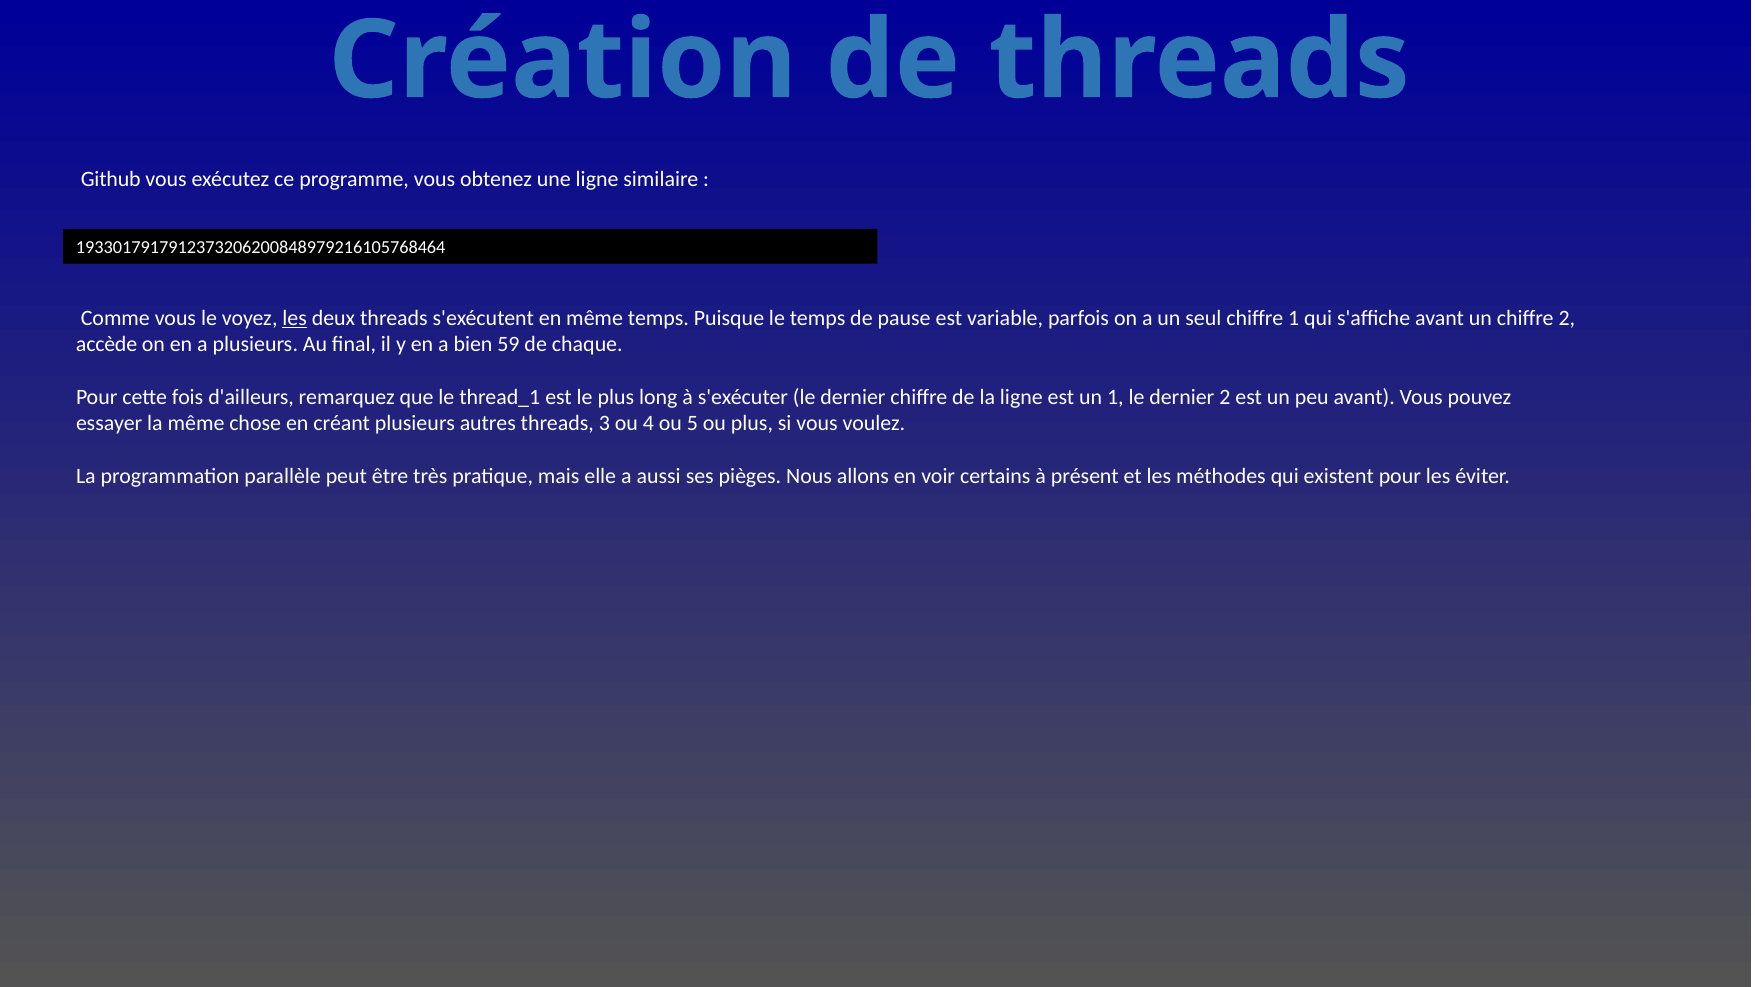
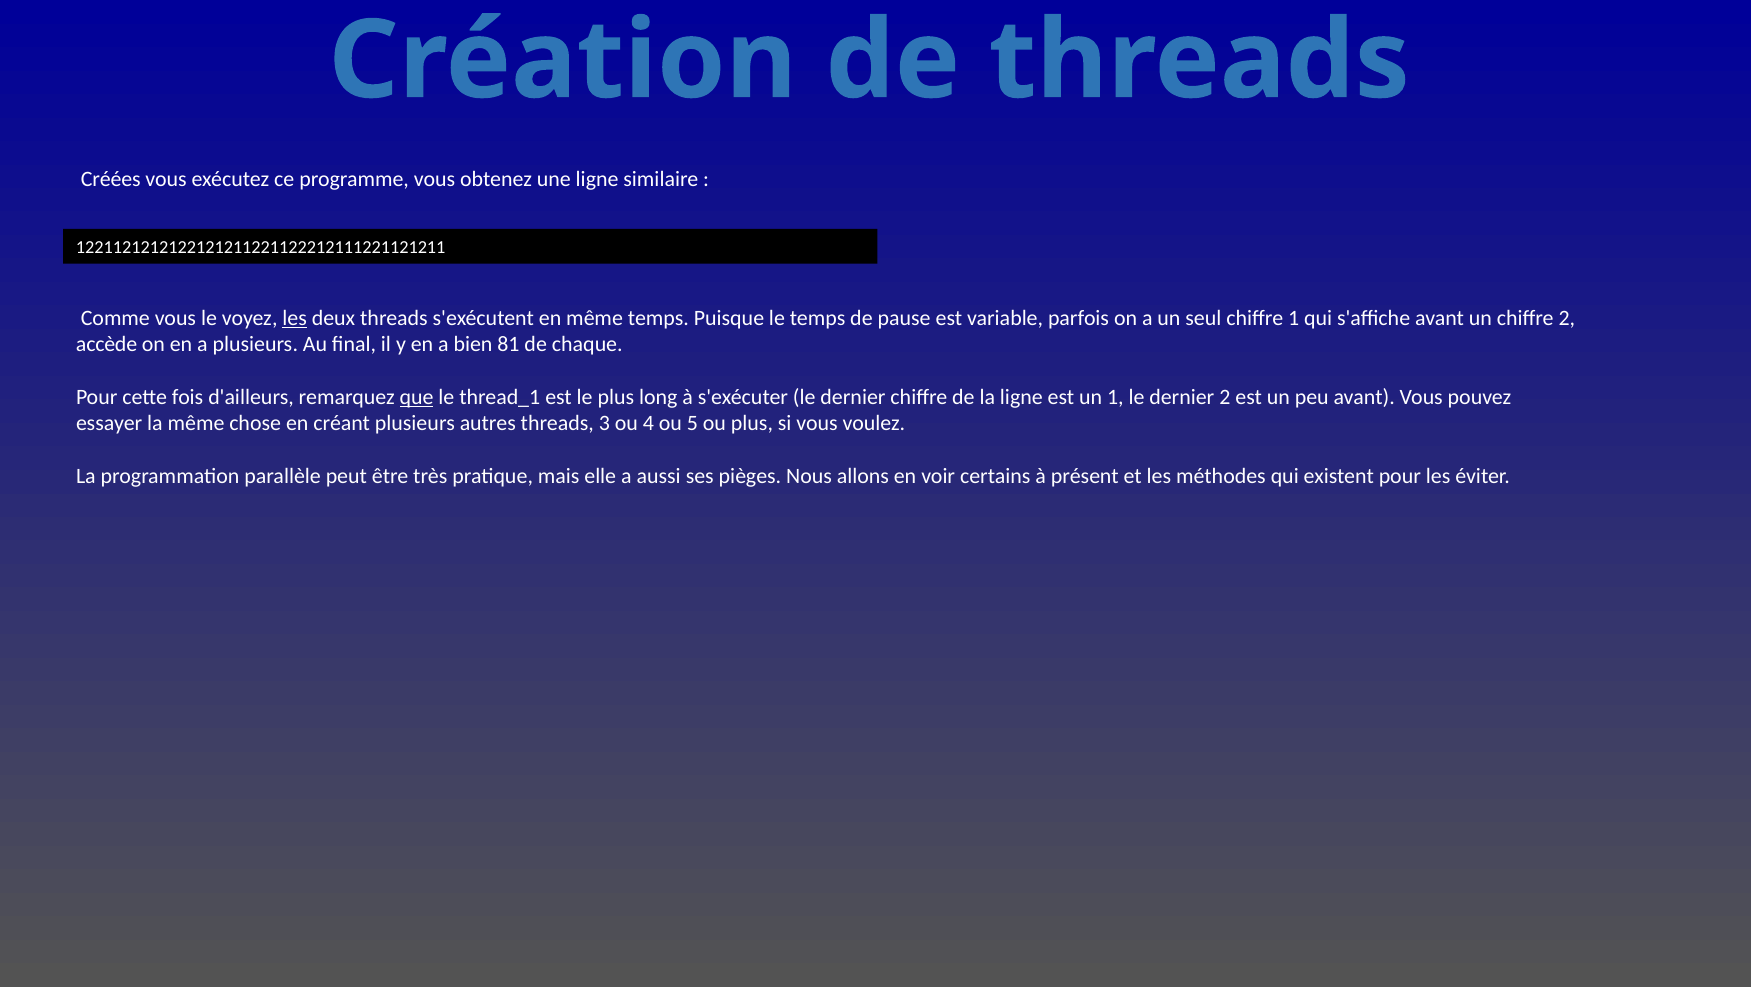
Github: Github -> Créées (111, 180)
1933017917912373206200848979216105768464: 1933017917912373206200848979216105768464 -> 1221121212122121211221122212111221121211 (261, 248)
59: 59 -> 81 (508, 344)
que underline: none -> present (417, 397)
